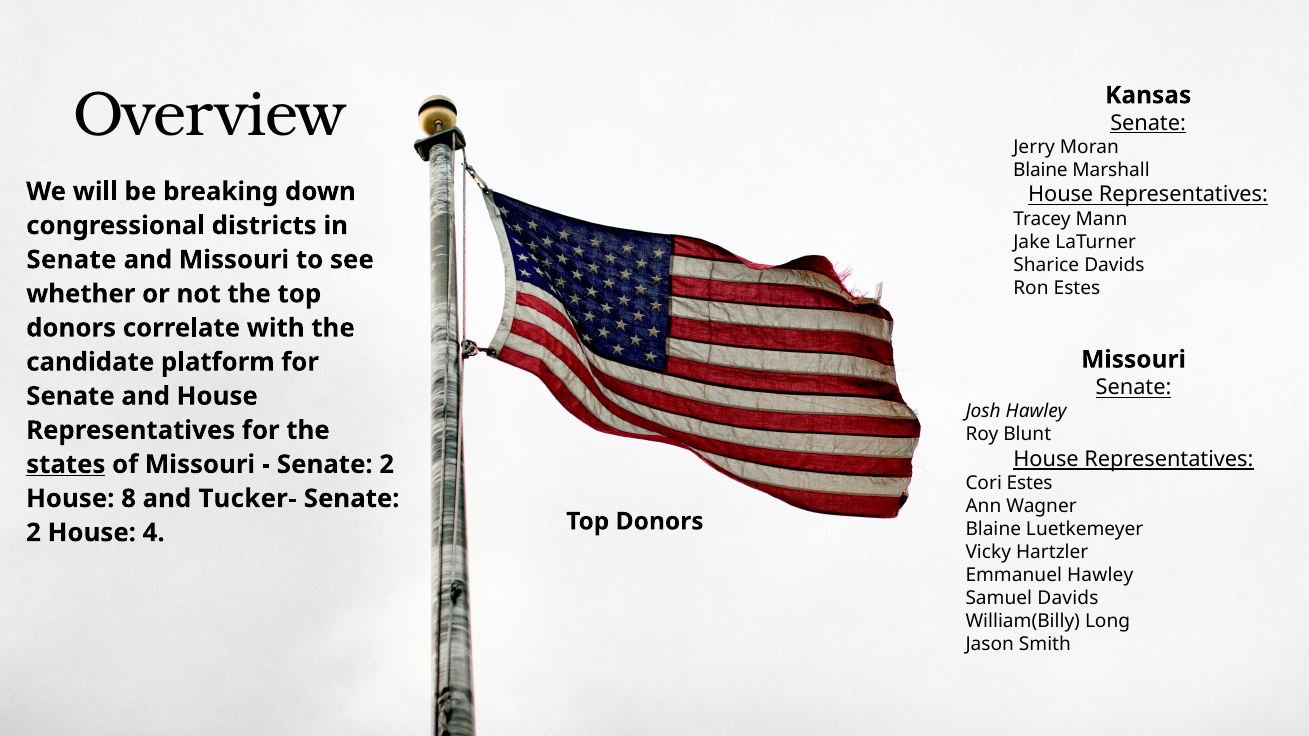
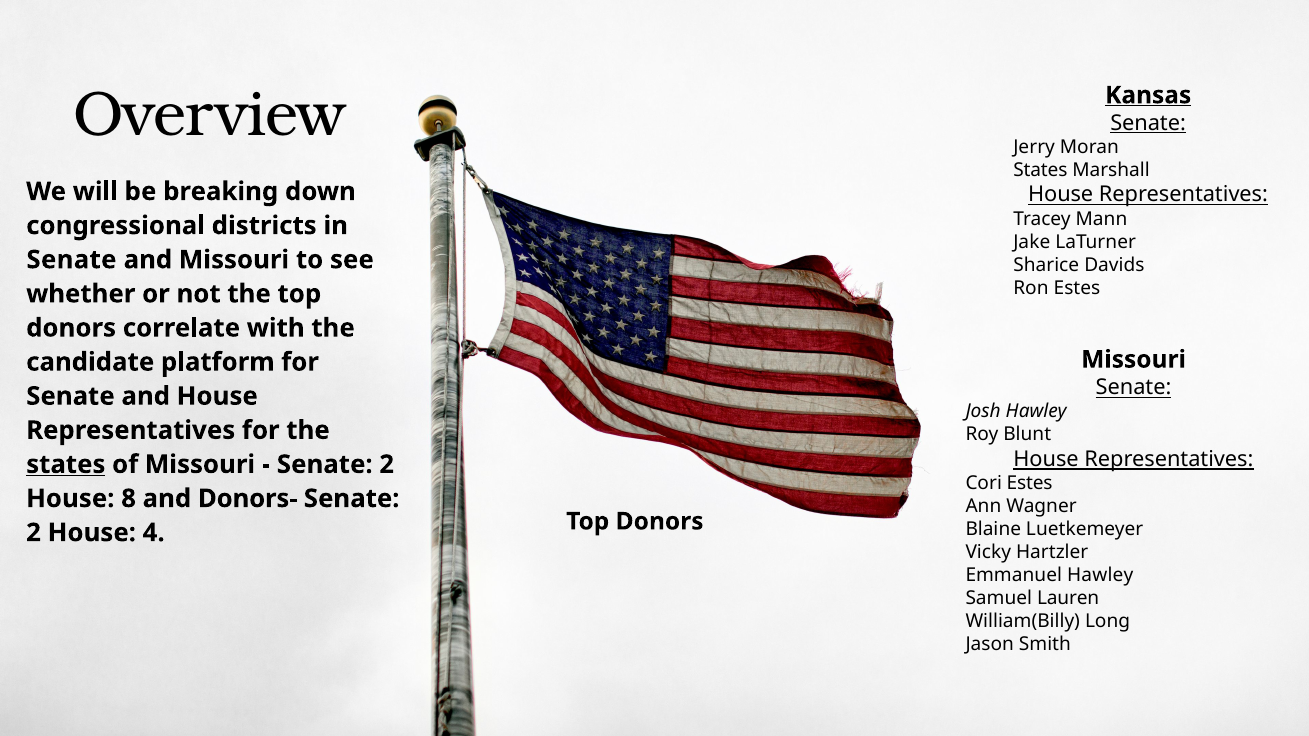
Kansas underline: none -> present (1148, 95)
Blaine: Blaine -> States (1040, 170)
Tucker-: Tucker- -> Donors- (248, 499)
Samuel Davids: Davids -> Lauren (1068, 598)
